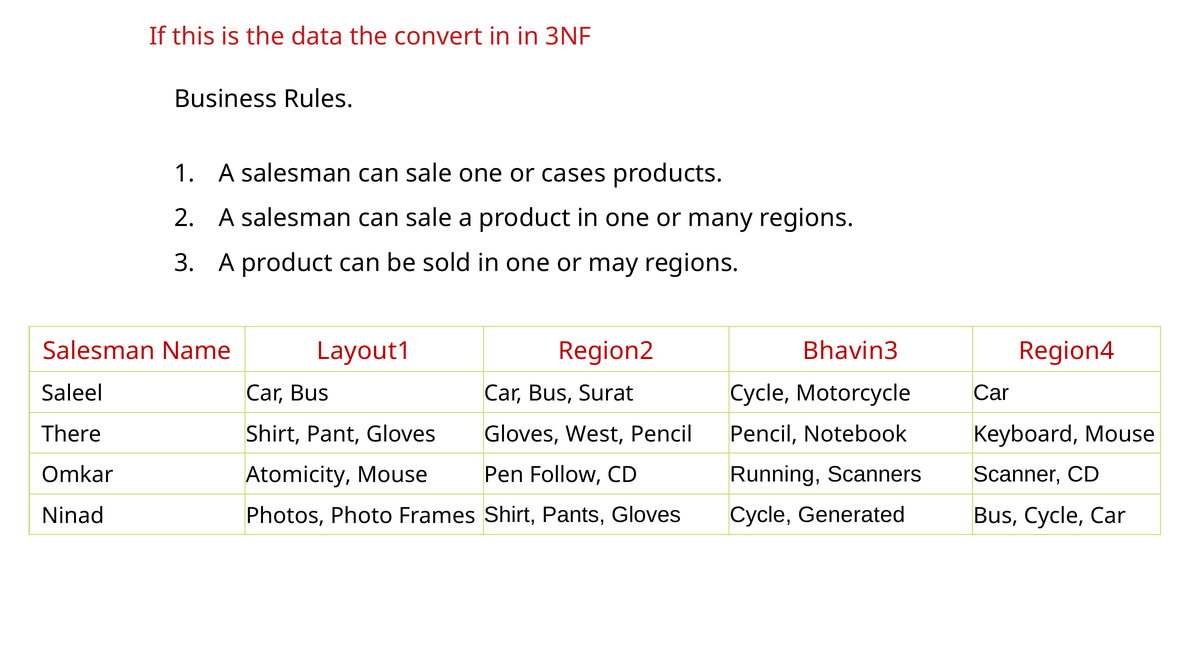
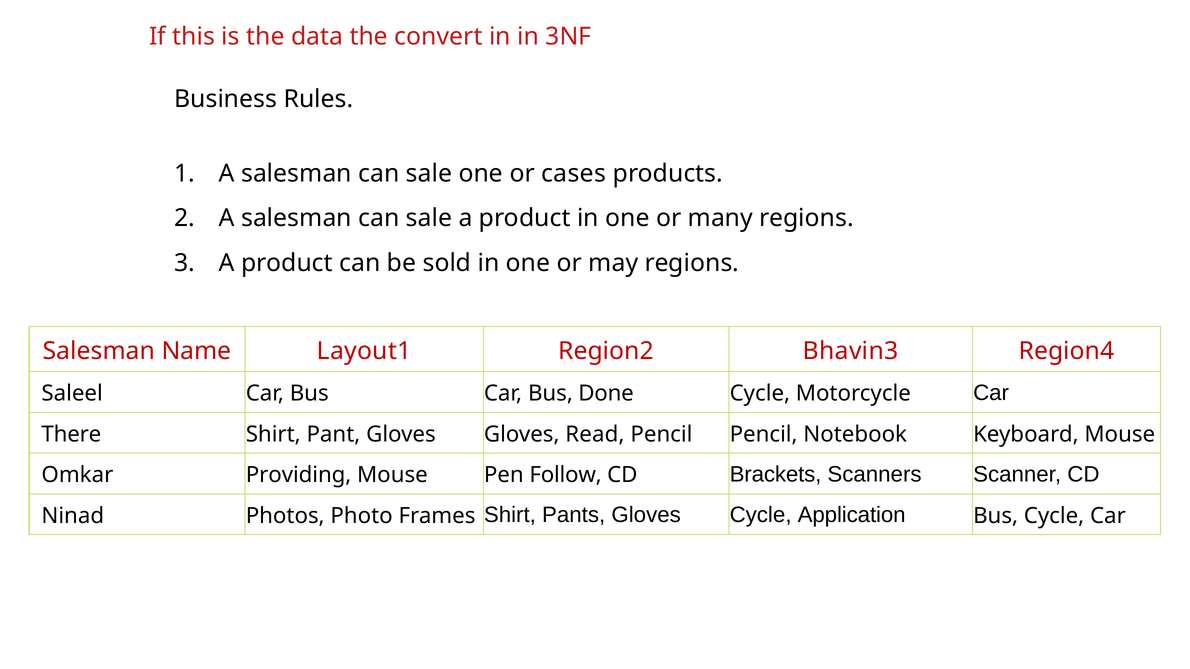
Surat: Surat -> Done (606, 394)
West: West -> Read (595, 435)
Atomicity: Atomicity -> Providing (299, 475)
Running: Running -> Brackets (776, 475)
Generated: Generated -> Application (852, 515)
